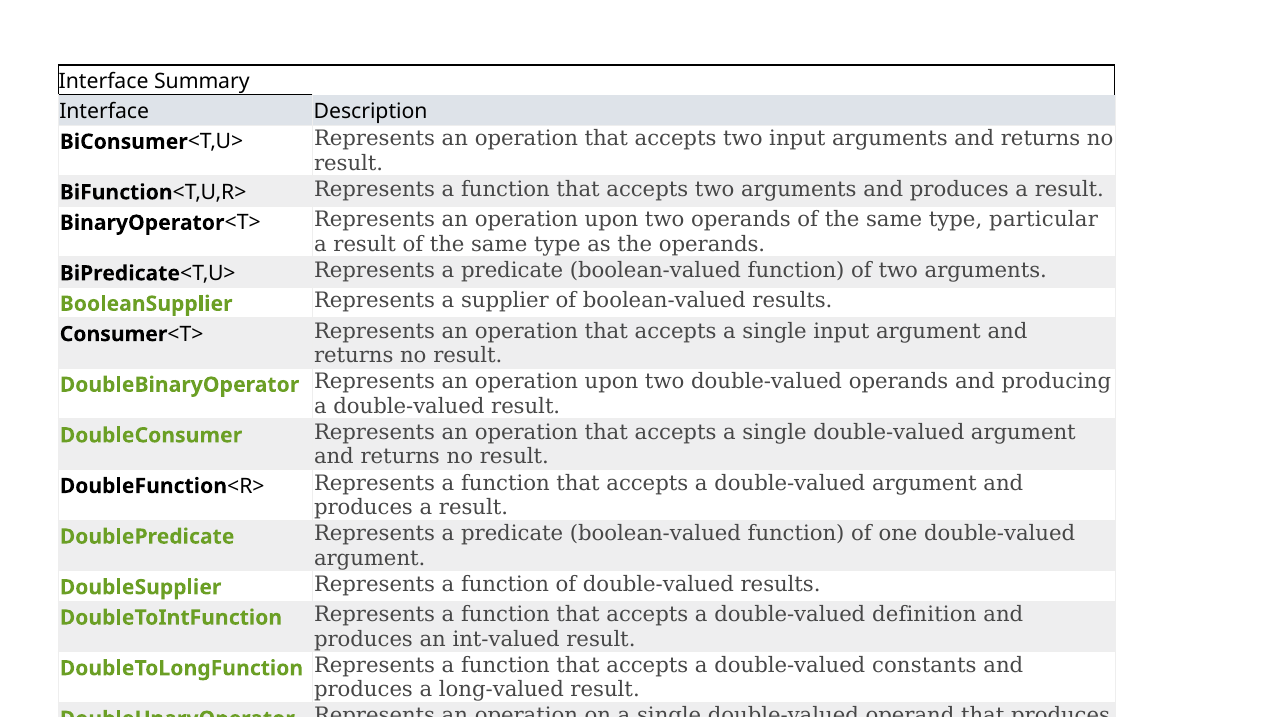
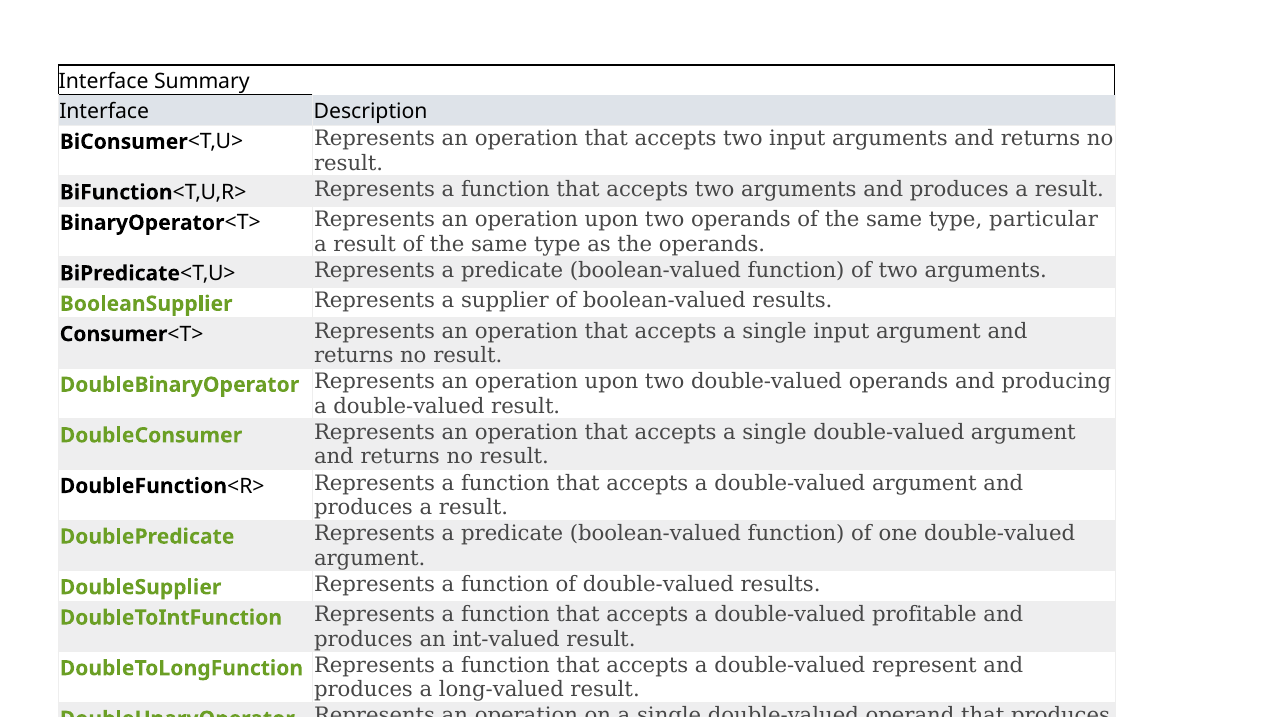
definition: definition -> profitable (924, 615)
constants: constants -> represent (924, 665)
